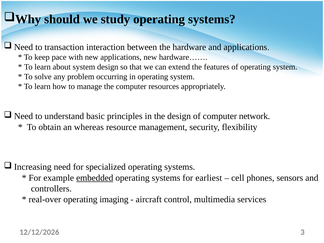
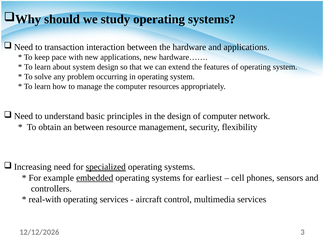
an whereas: whereas -> between (89, 127)
specialized underline: none -> present (106, 167)
real-over: real-over -> real-with (45, 199)
operating imaging: imaging -> services (114, 199)
